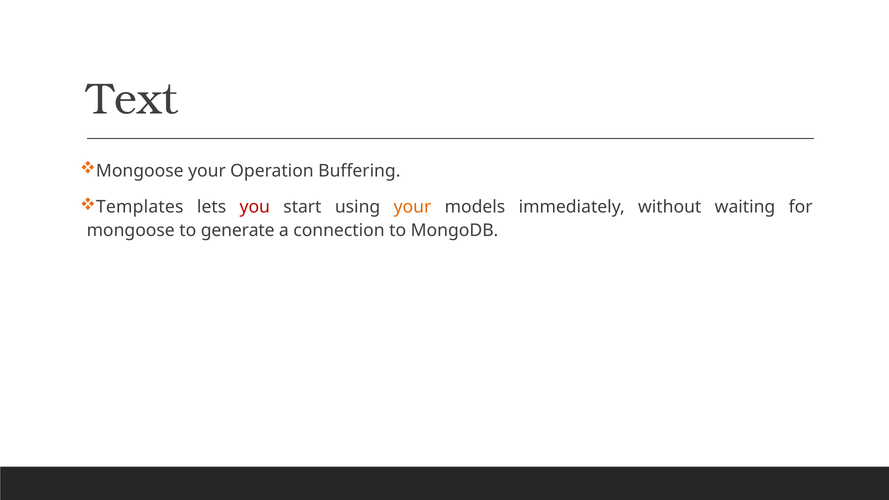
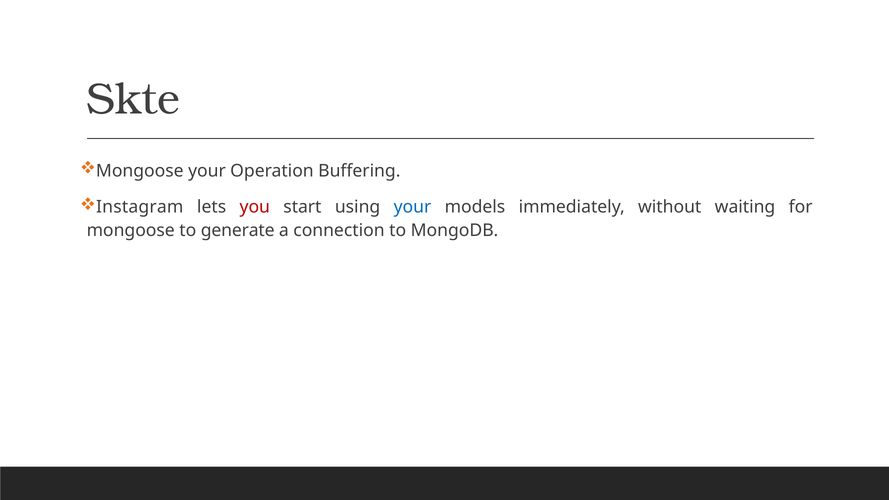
Text: Text -> Skte (133, 100)
Templates: Templates -> Instagram (140, 207)
your colour: orange -> blue (413, 207)
